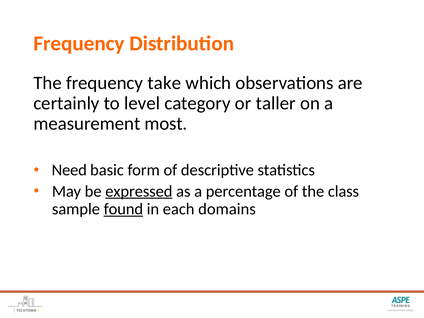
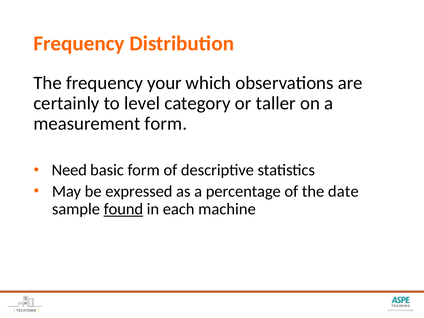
take: take -> your (164, 83)
measurement most: most -> form (166, 124)
expressed underline: present -> none (139, 191)
class: class -> date (343, 191)
domains: domains -> machine (227, 209)
